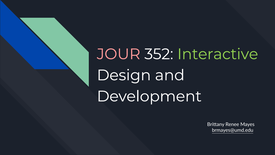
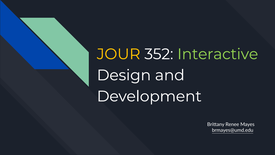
JOUR colour: pink -> yellow (119, 54)
